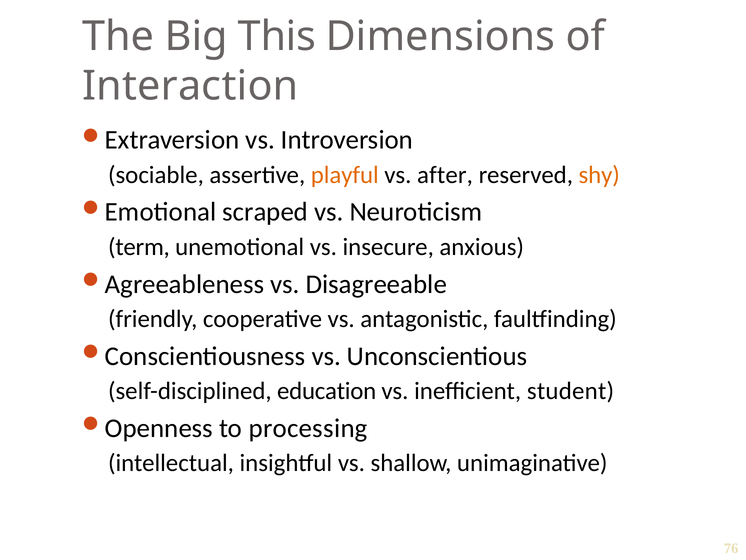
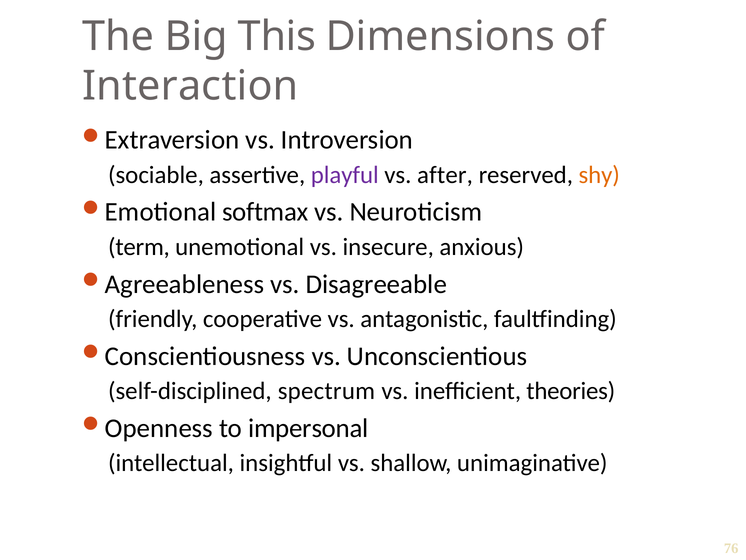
playful colour: orange -> purple (345, 175)
scraped: scraped -> softmax (265, 212)
education: education -> spectrum (326, 391)
student: student -> theories (571, 391)
processing: processing -> impersonal (308, 428)
